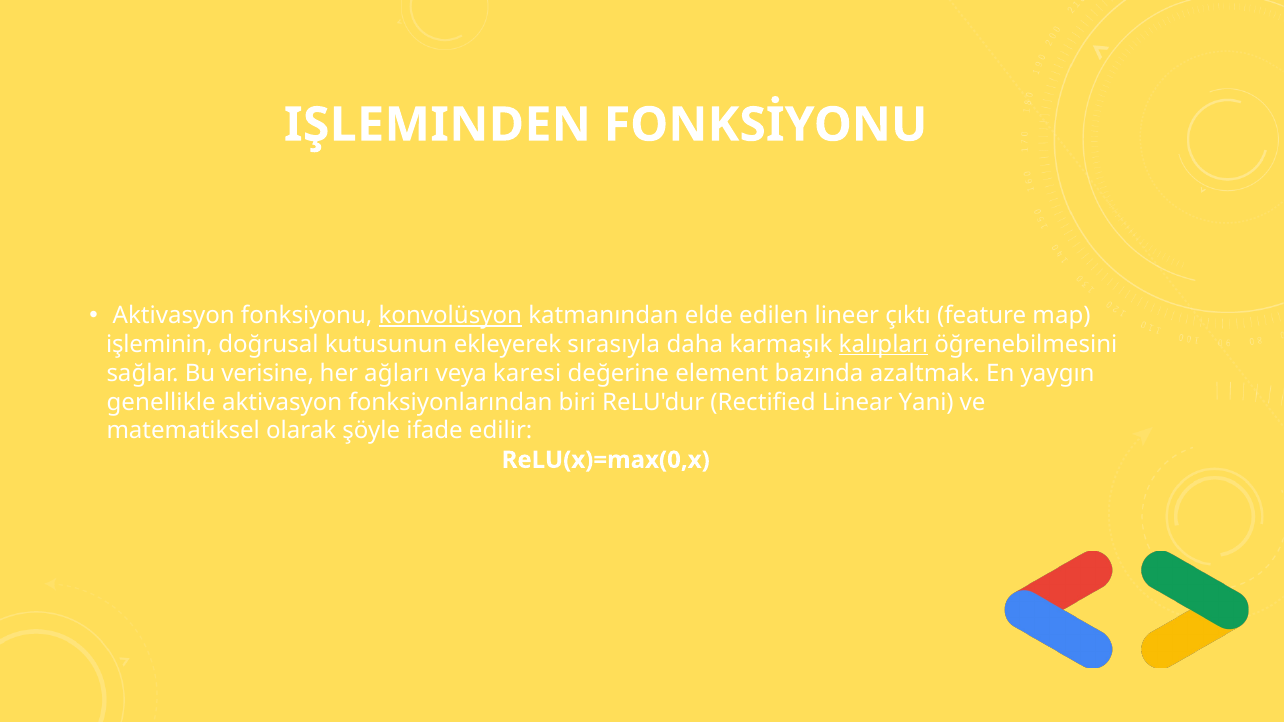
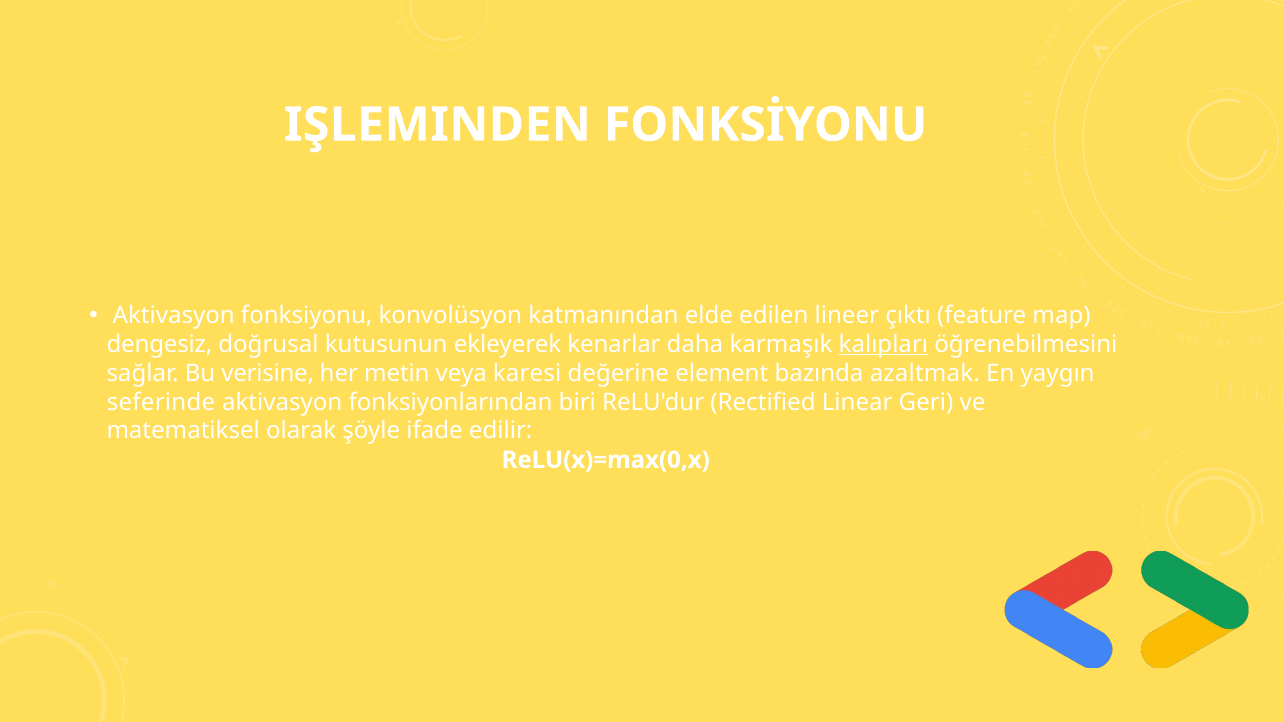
konvolüsyon underline: present -> none (450, 316)
işleminin: işleminin -> dengesiz (159, 344)
sırasıyla: sırasıyla -> kenarlar (614, 344)
ağları: ağları -> metin (397, 373)
genellikle: genellikle -> seferinde (161, 402)
Yani: Yani -> Geri (926, 402)
